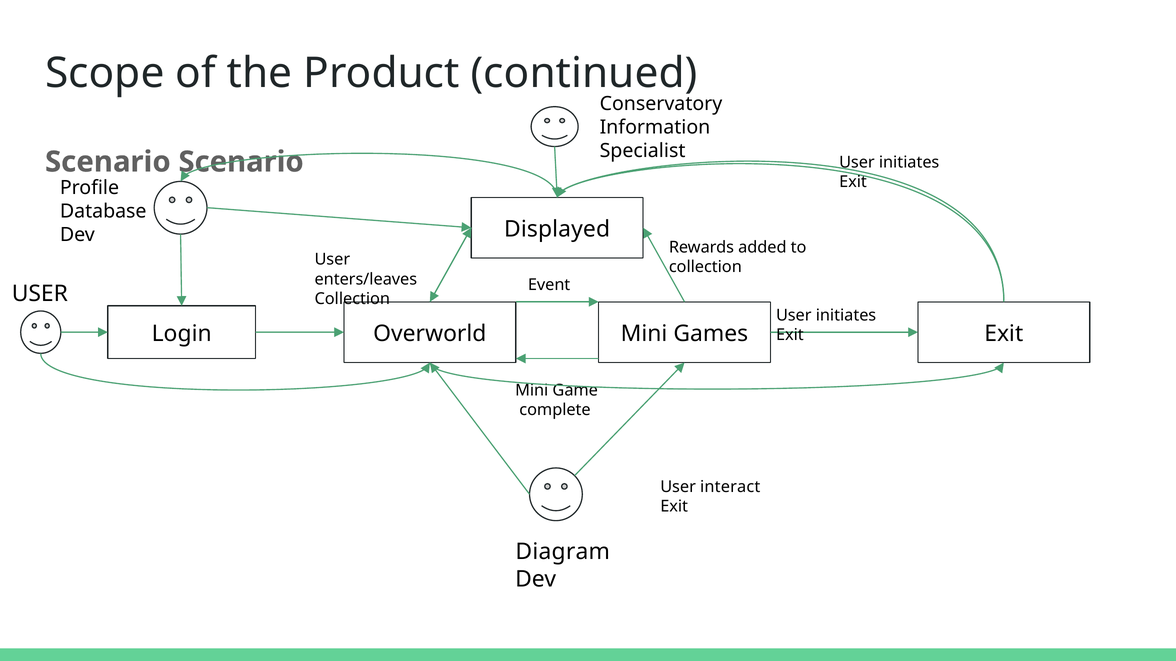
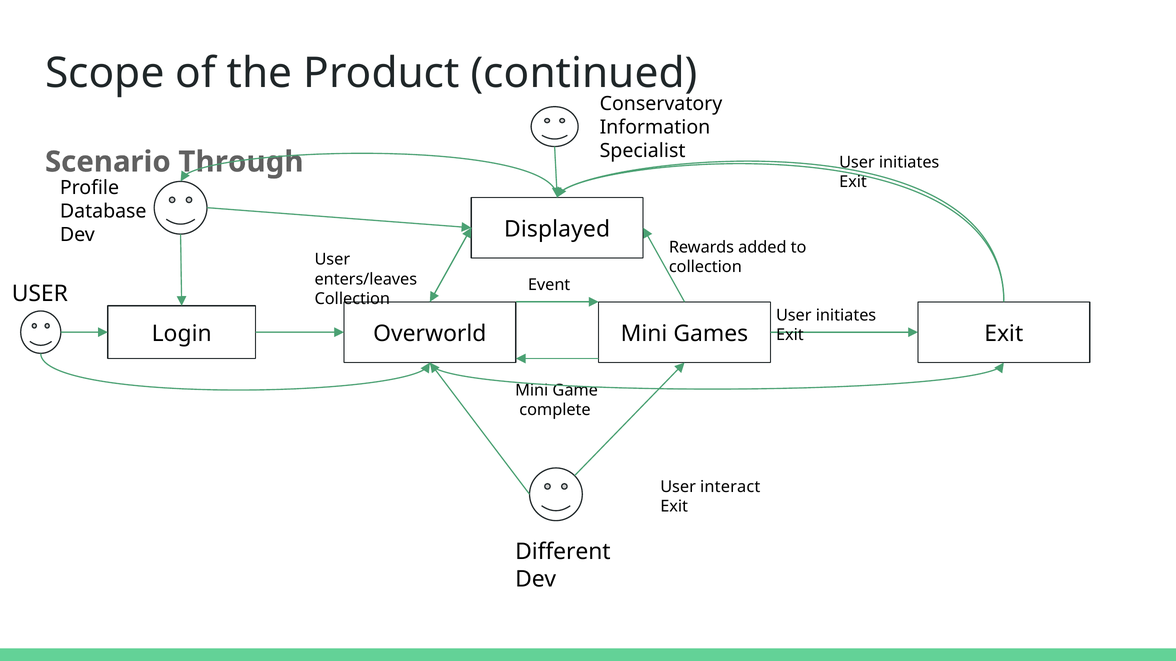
Scenario Scenario: Scenario -> Through (241, 162)
Diagram: Diagram -> Different (563, 552)
